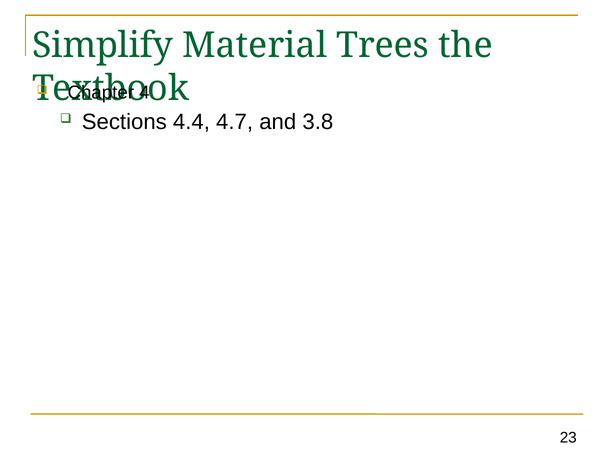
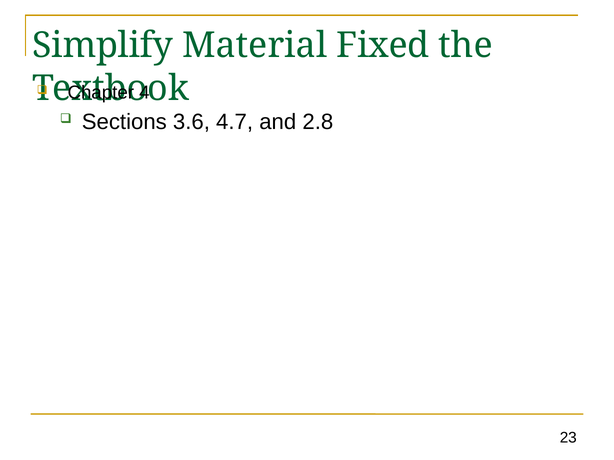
Trees: Trees -> Fixed (383, 46)
4.4: 4.4 -> 3.6 (191, 122)
3.8: 3.8 -> 2.8 (318, 122)
